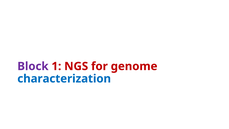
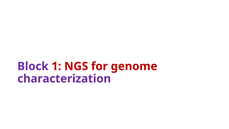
characterization colour: blue -> purple (64, 79)
